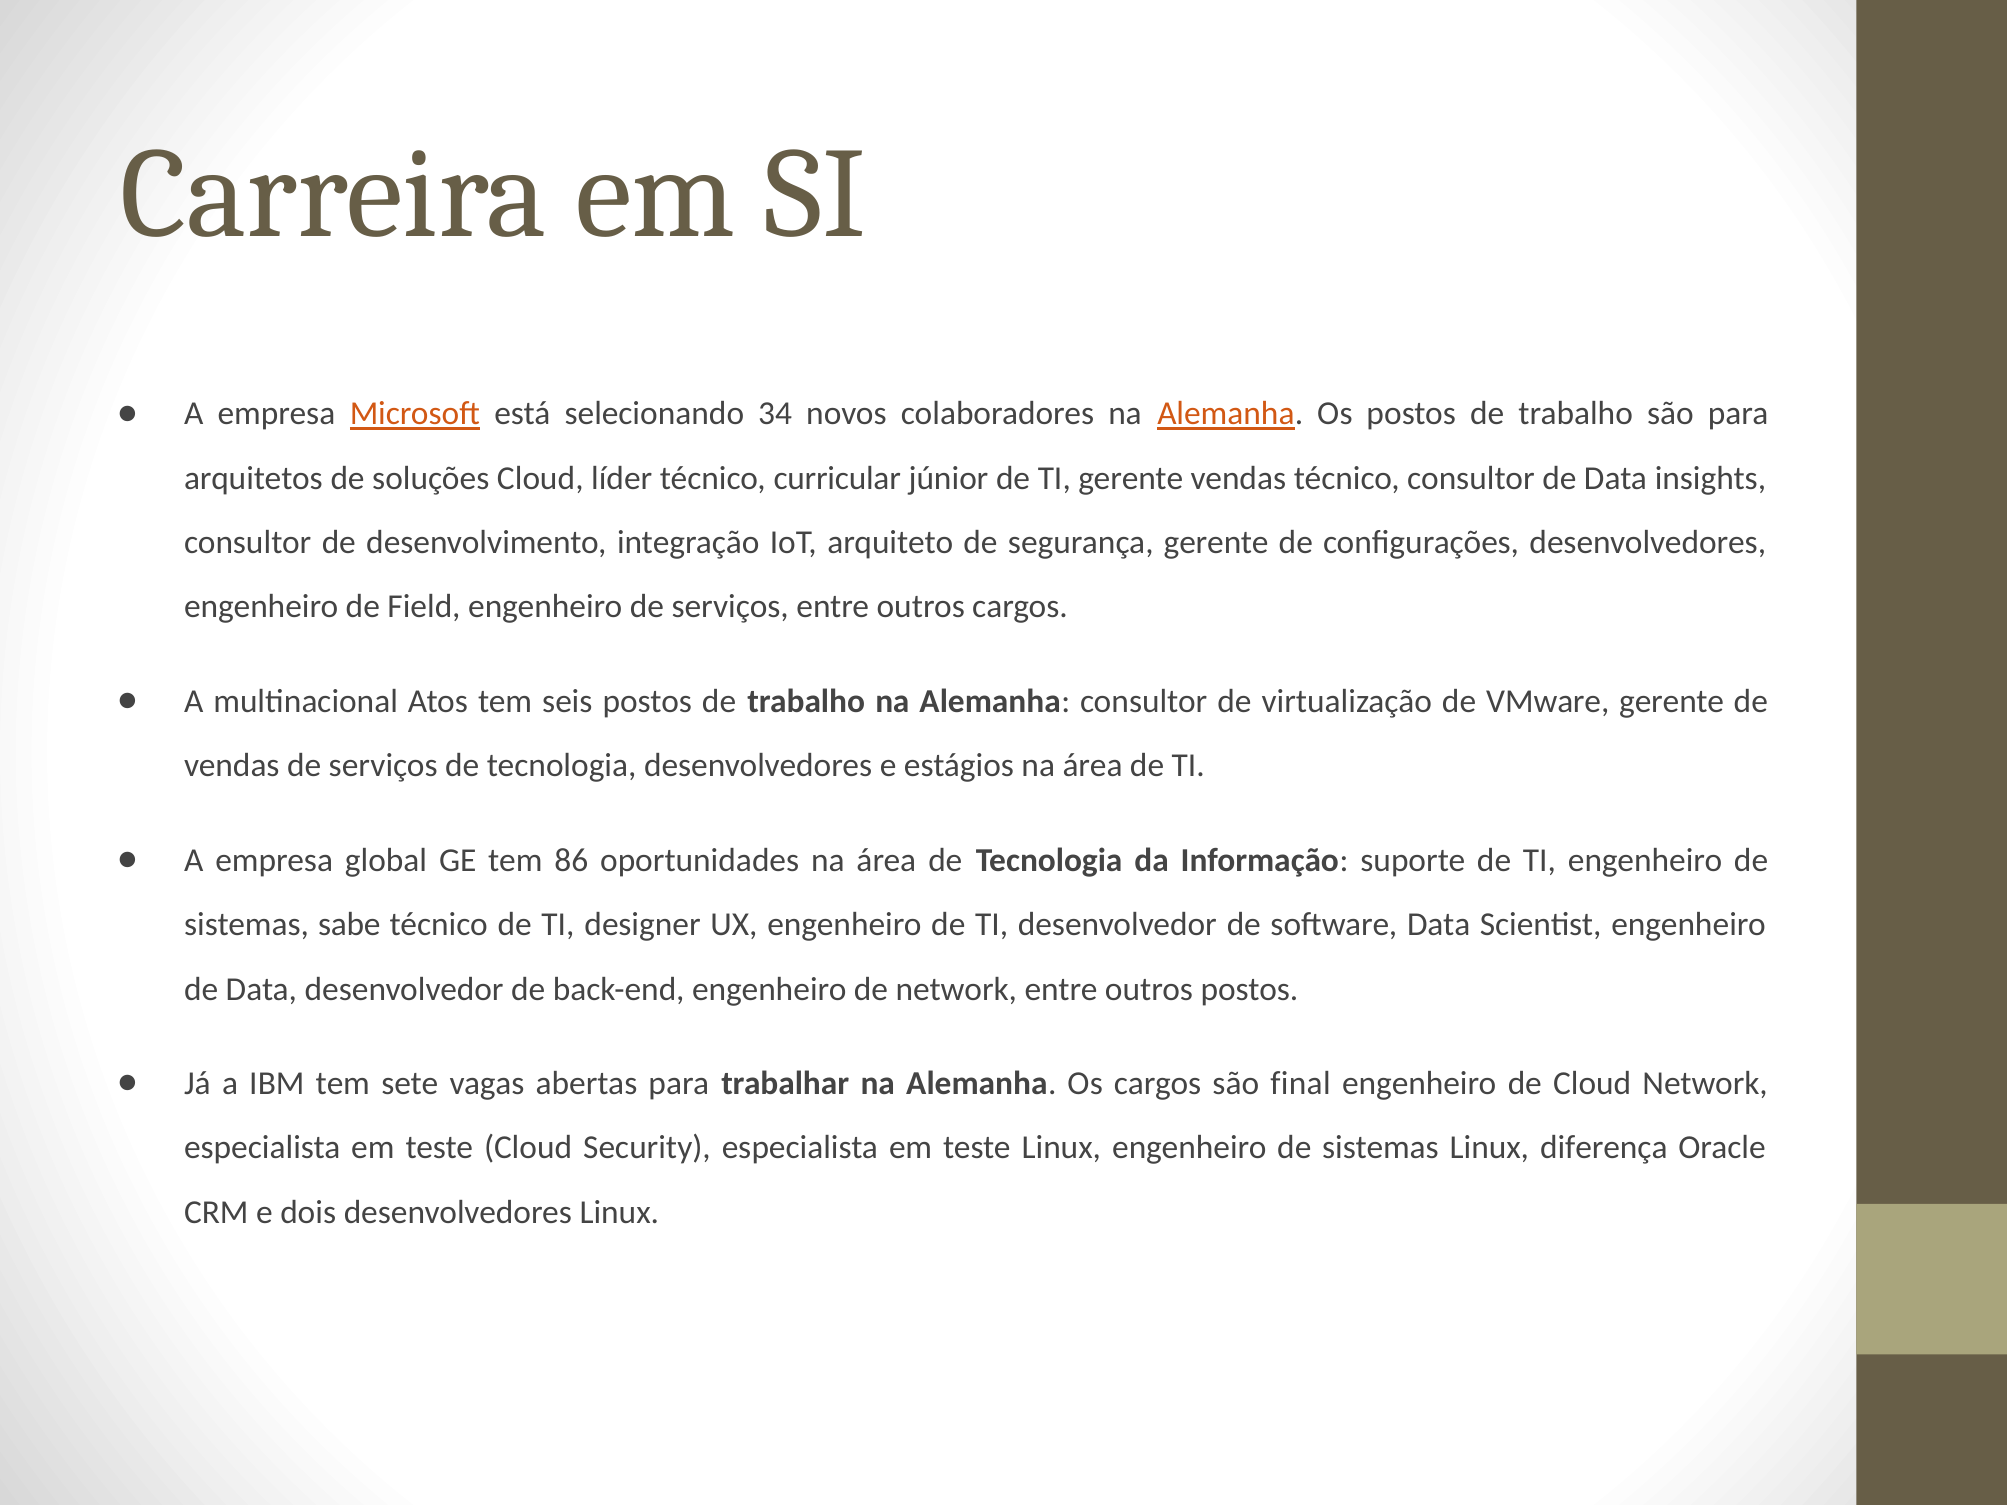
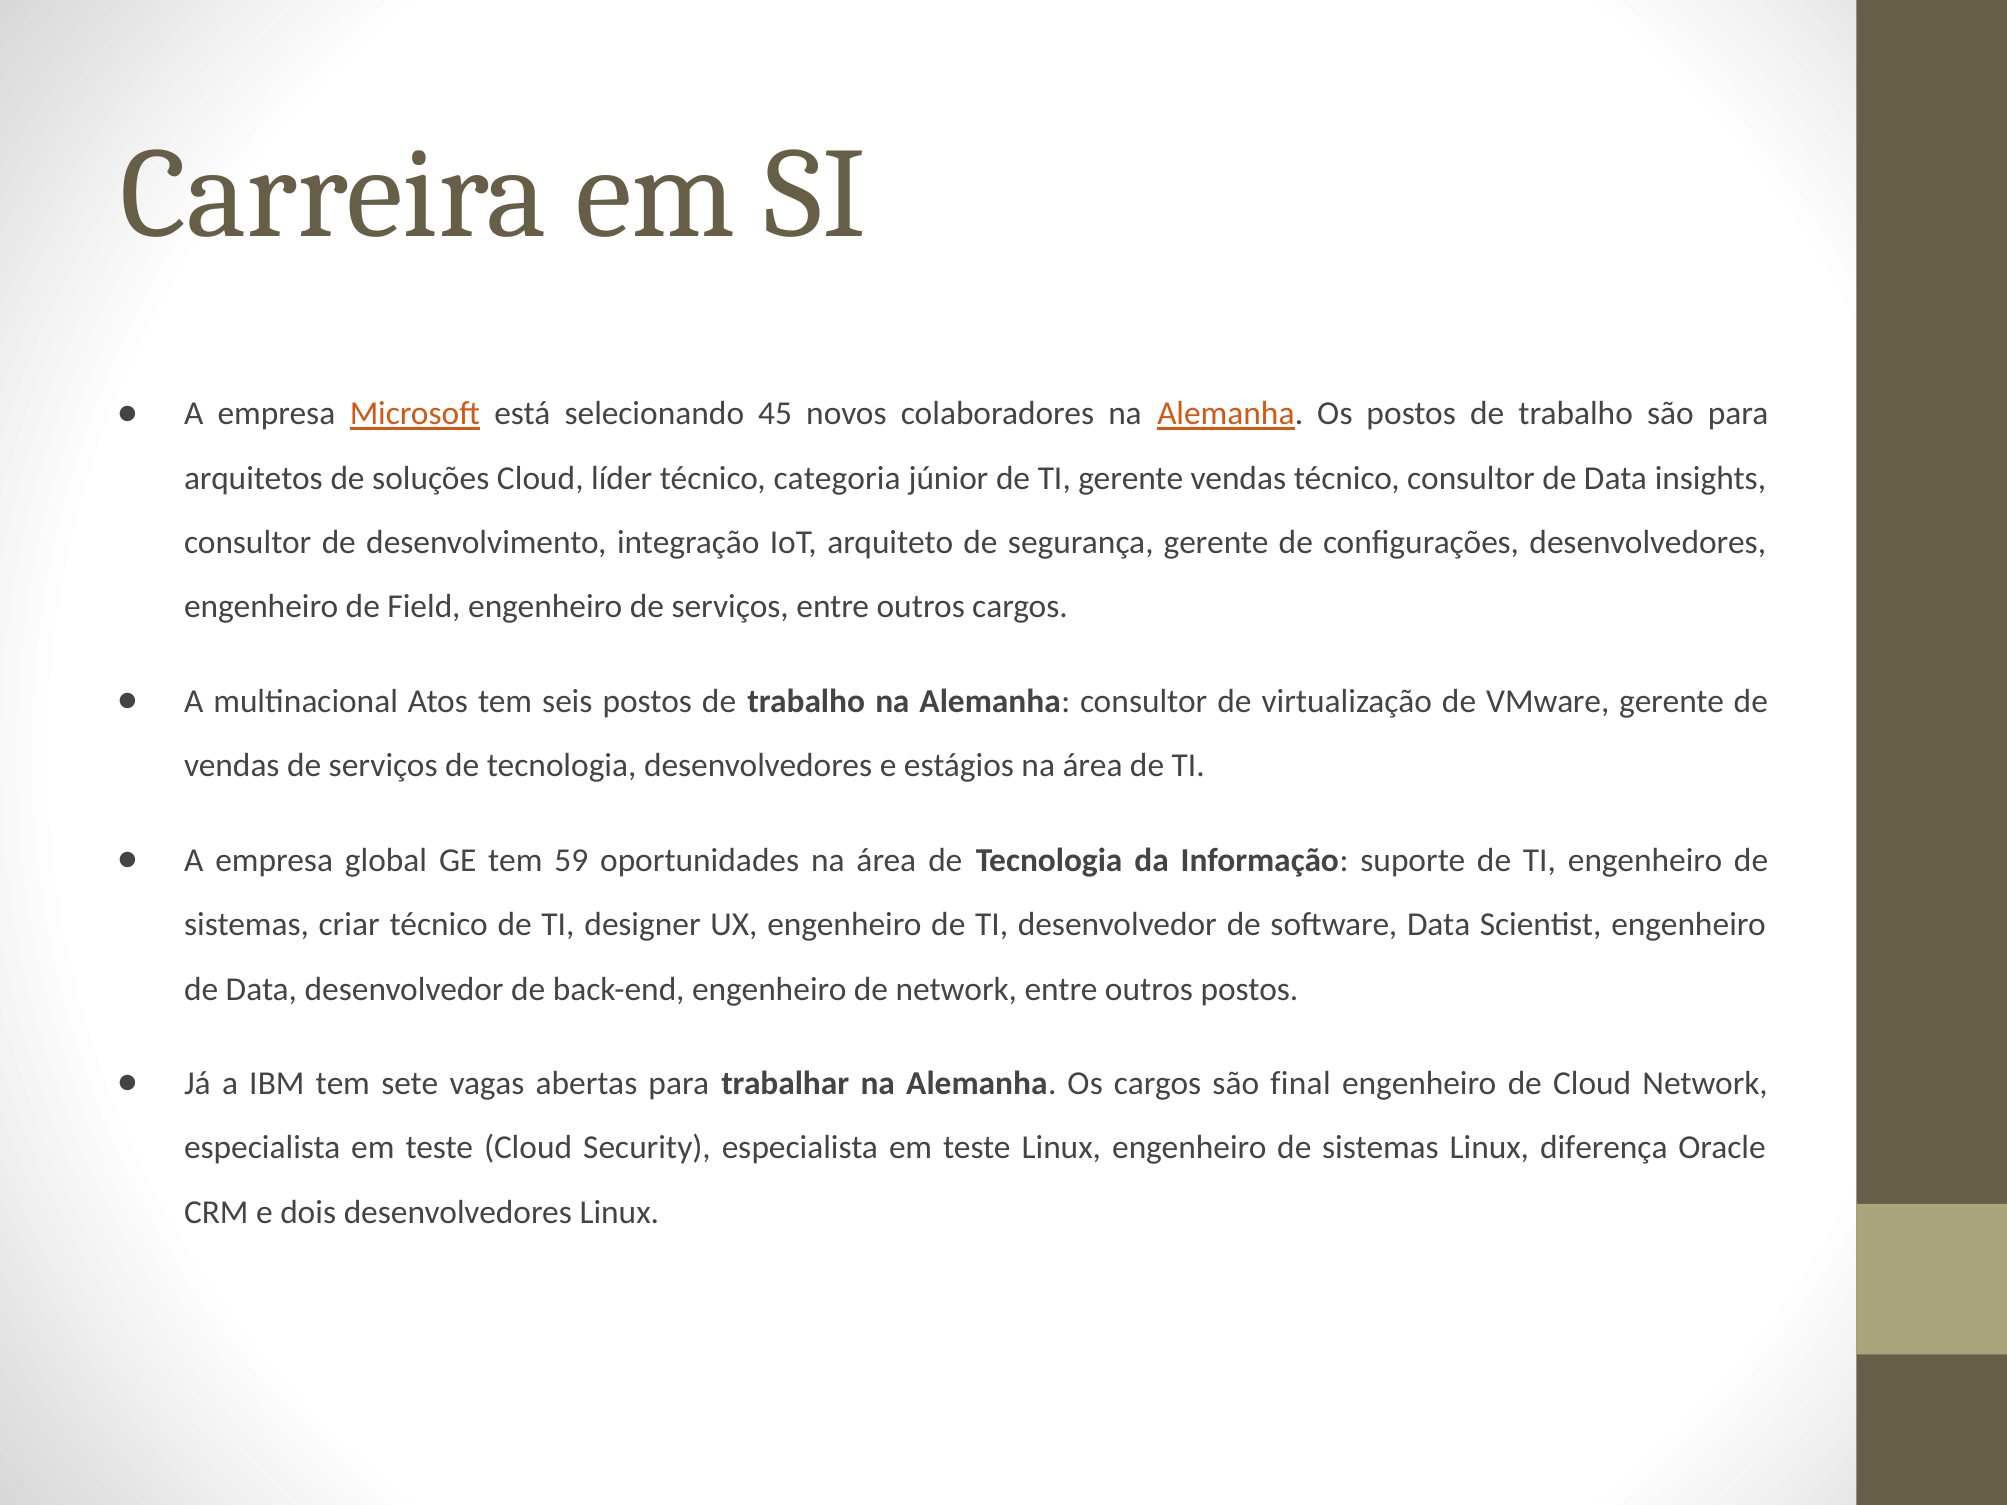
34: 34 -> 45 (775, 414)
curricular: curricular -> categoria (837, 479)
86: 86 -> 59 (571, 861)
sabe: sabe -> criar (349, 925)
